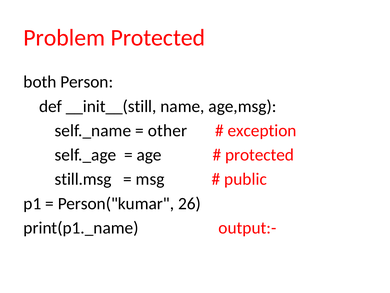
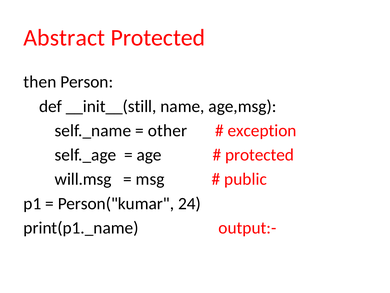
Problem: Problem -> Abstract (64, 38)
both: both -> then (40, 82)
still.msg: still.msg -> will.msg (83, 179)
26: 26 -> 24 (190, 203)
